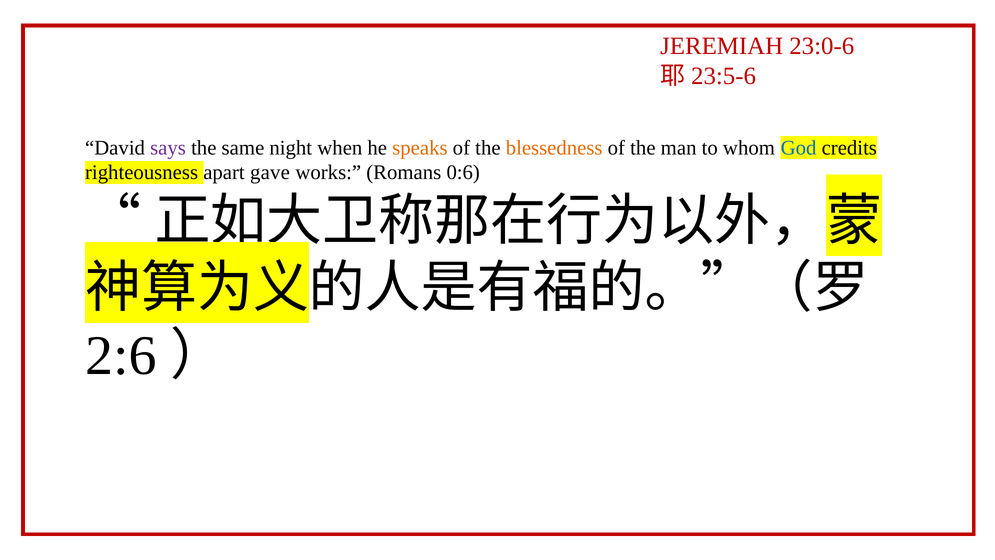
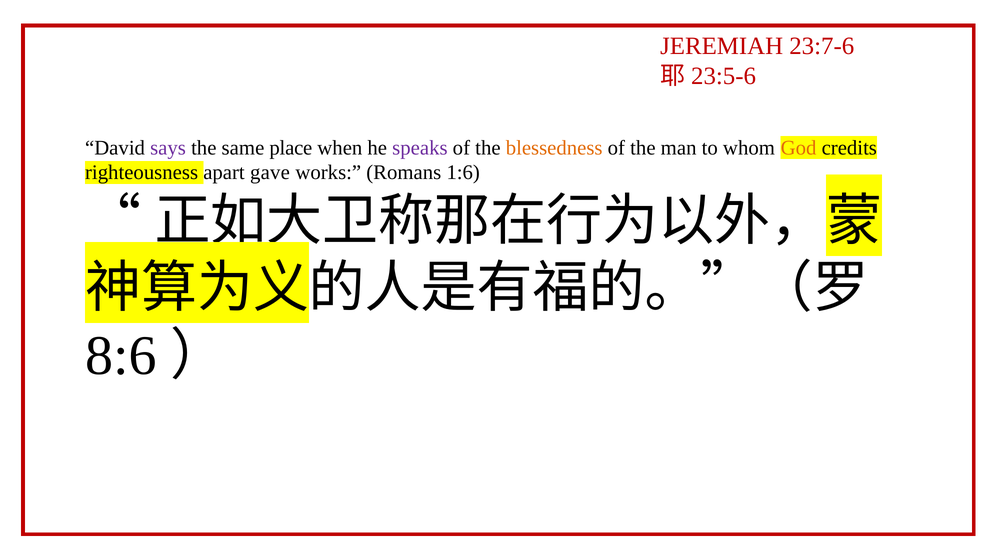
23:0-6: 23:0-6 -> 23:7-6 (822, 46)
night: night -> place (291, 148)
speaks colour: orange -> purple (420, 148)
God colour: blue -> orange (799, 148)
0:6: 0:6 -> 1:6 (463, 173)
2:6: 2:6 -> 8:6 (121, 355)
